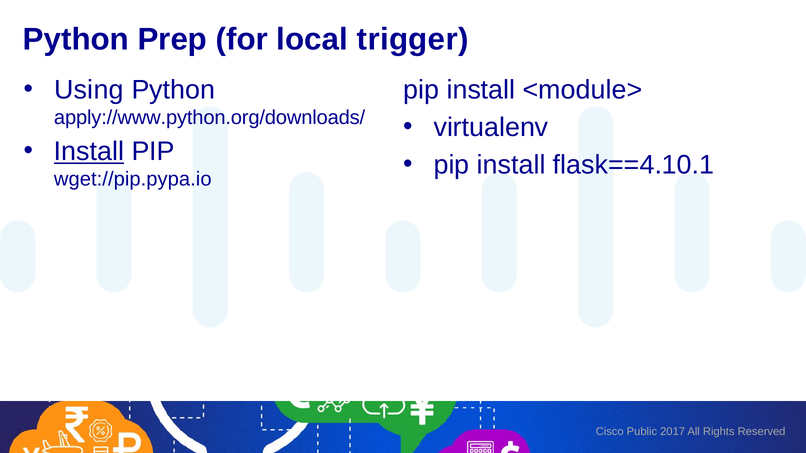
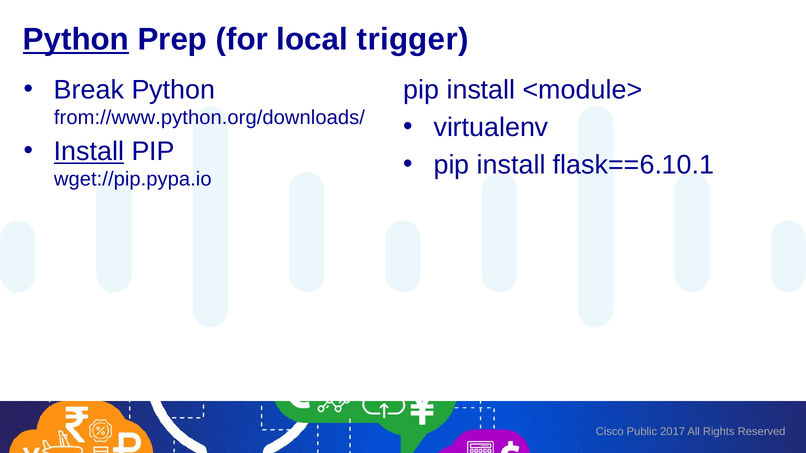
Python underline: none -> present (76, 40)
Using: Using -> Break (89, 90)
apply://www.python.org/downloads/: apply://www.python.org/downloads/ -> from://www.python.org/downloads/ (209, 118)
flask==4.10.1: flask==4.10.1 -> flask==6.10.1 (634, 165)
